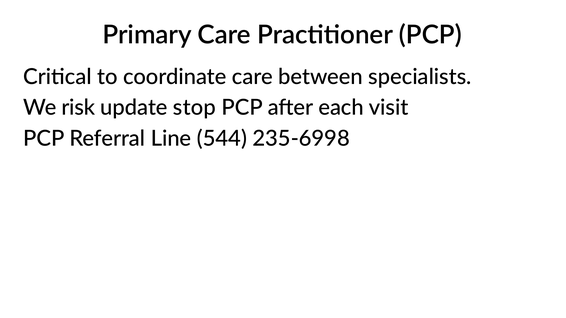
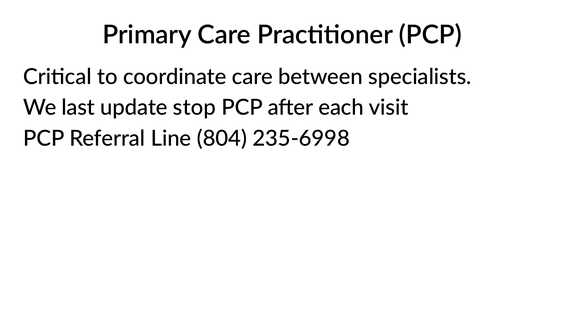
risk: risk -> last (78, 108)
544: 544 -> 804 (222, 139)
